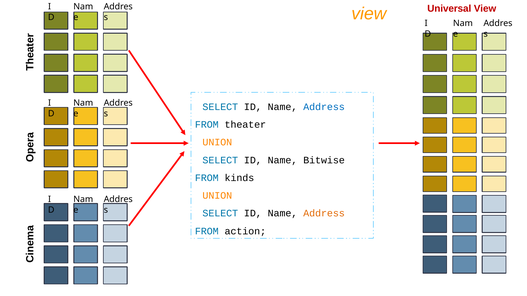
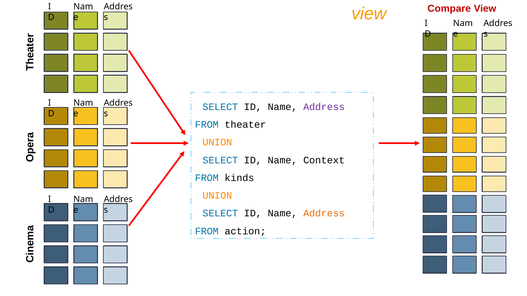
Universal: Universal -> Compare (449, 9)
Address colour: blue -> purple (324, 107)
Bitwise: Bitwise -> Context (324, 160)
